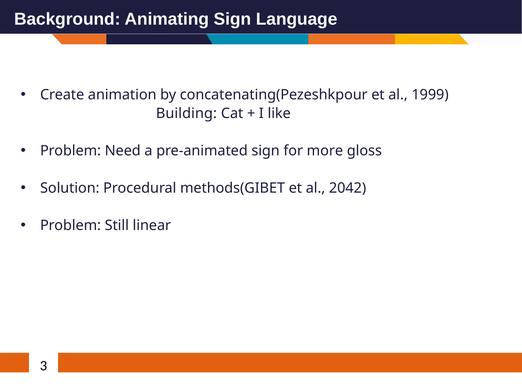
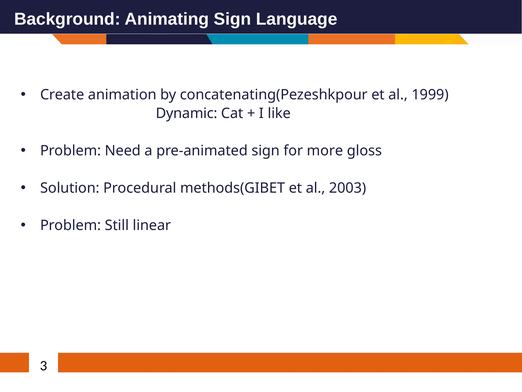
Building: Building -> Dynamic (187, 113)
2042: 2042 -> 2003 (348, 188)
